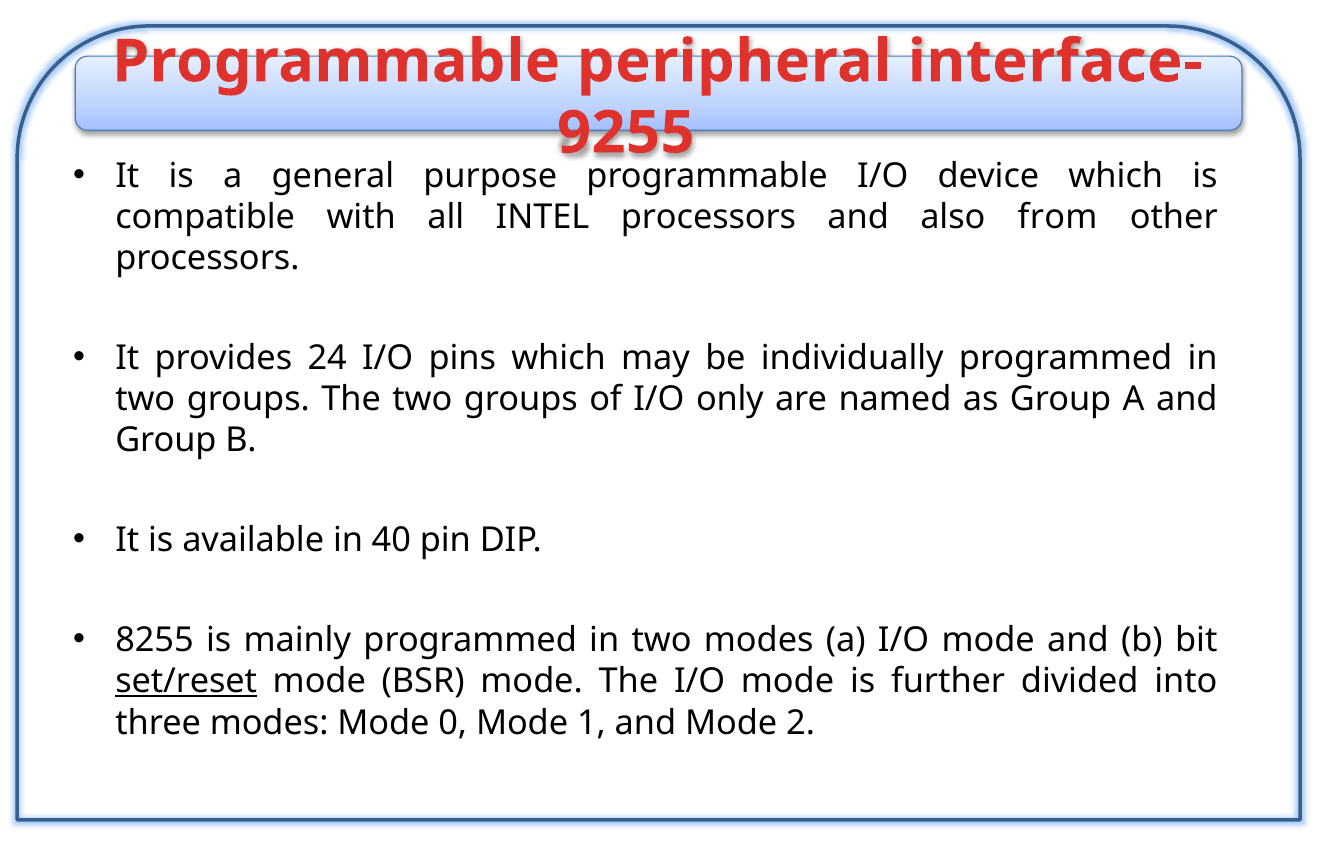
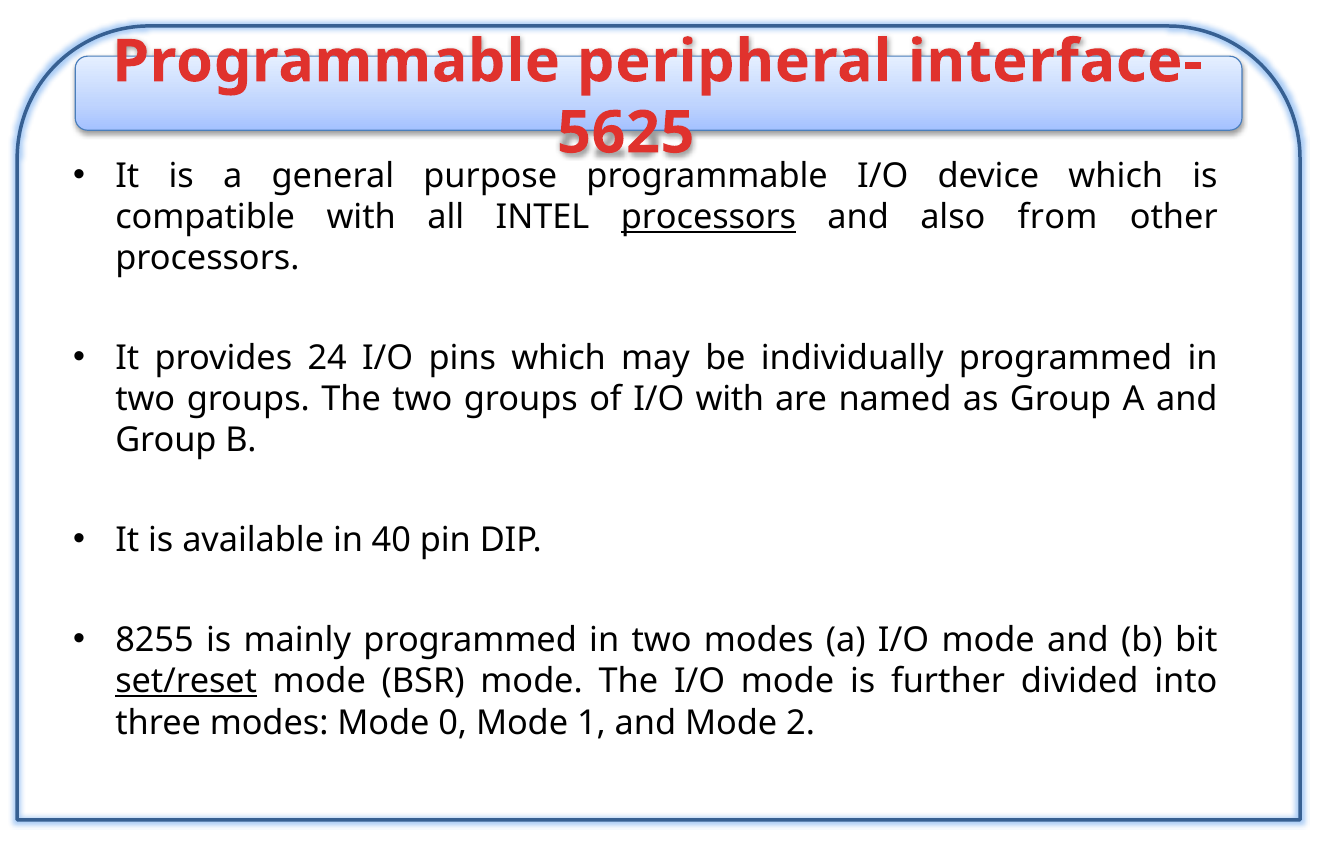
9255: 9255 -> 5625 (626, 133)
processors underline: none -> present (709, 217)
I/O only: only -> with (730, 399)
